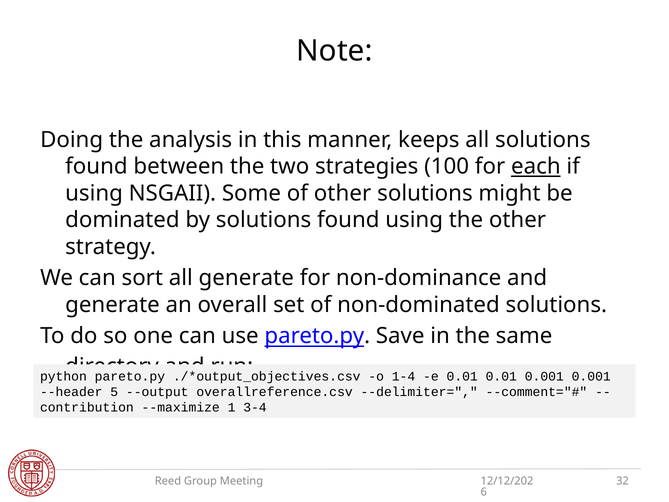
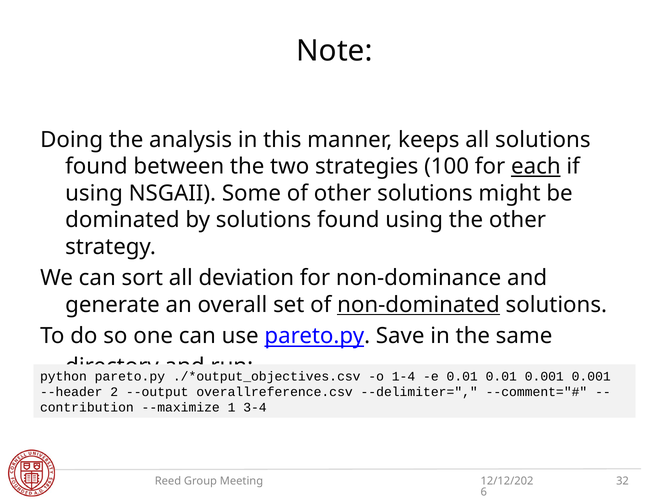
all generate: generate -> deviation (246, 278)
non-dominated underline: none -> present (418, 305)
5: 5 -> 2 (114, 392)
